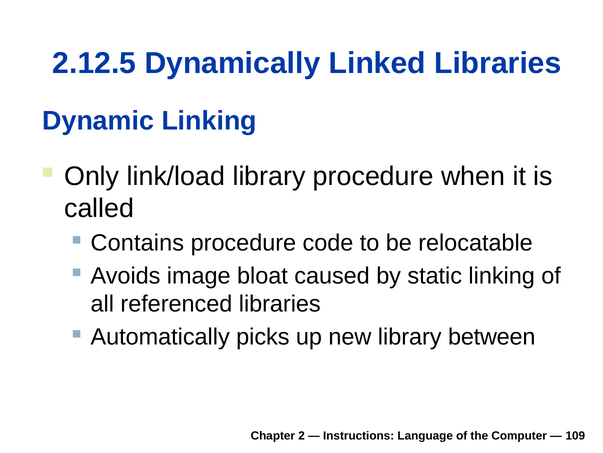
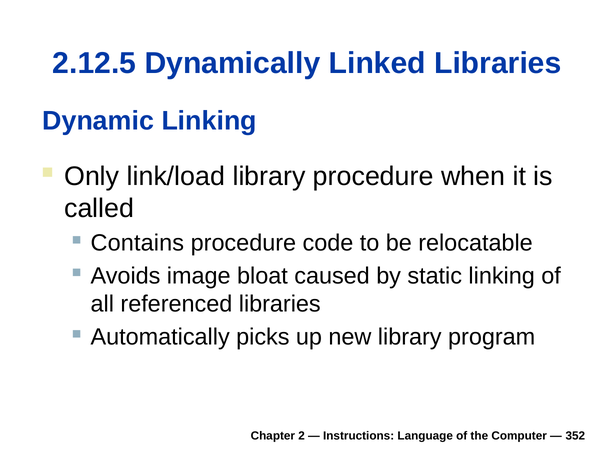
between: between -> program (492, 337)
109: 109 -> 352 (575, 435)
